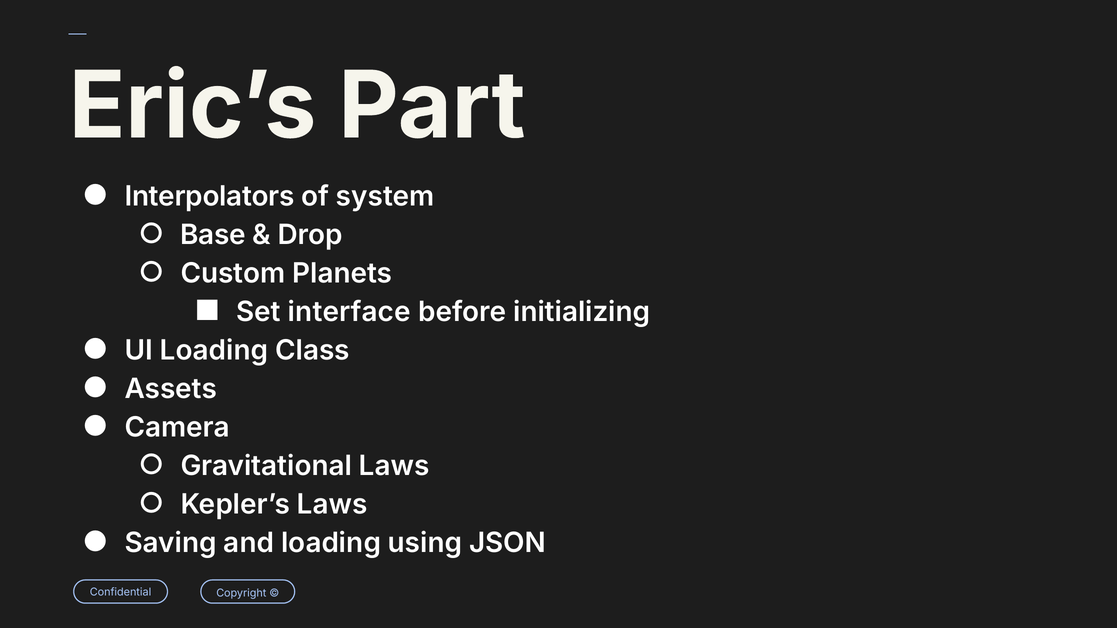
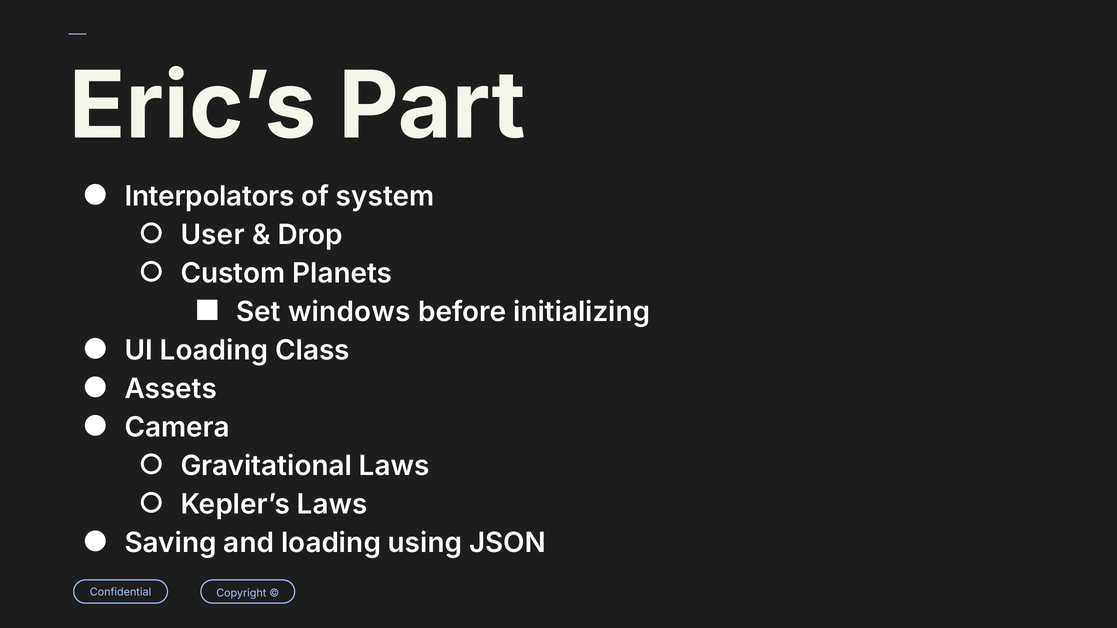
Base: Base -> User (213, 235)
interface: interface -> windows (349, 312)
